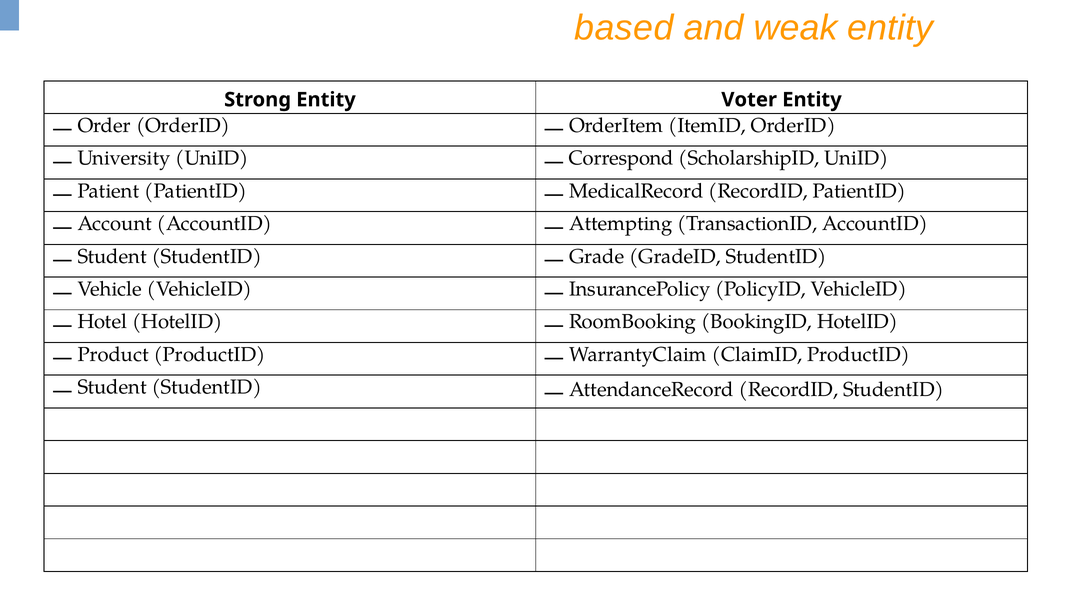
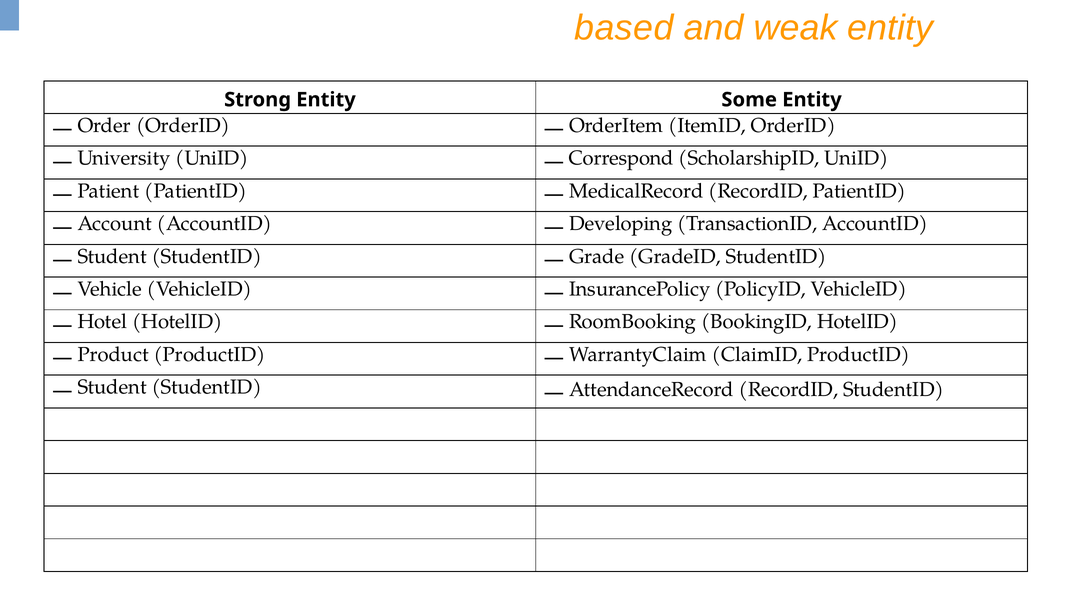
Voter: Voter -> Some (749, 100)
Attempting: Attempting -> Developing (621, 224)
